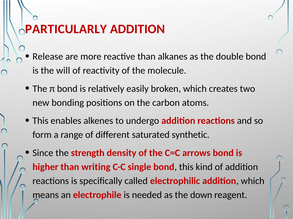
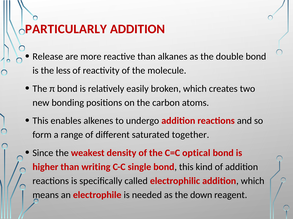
will: will -> less (63, 71)
synthetic: synthetic -> together (191, 135)
strength: strength -> weakest (88, 153)
arrows: arrows -> optical (196, 153)
